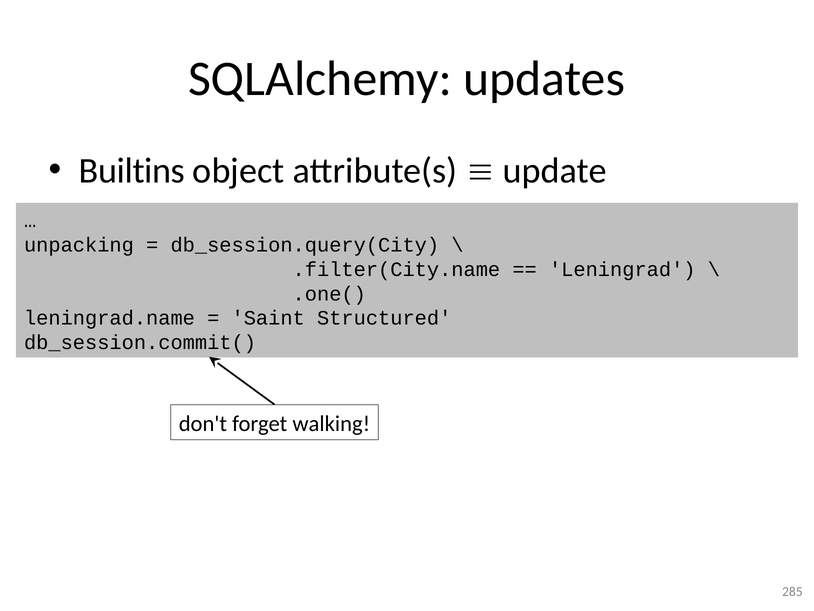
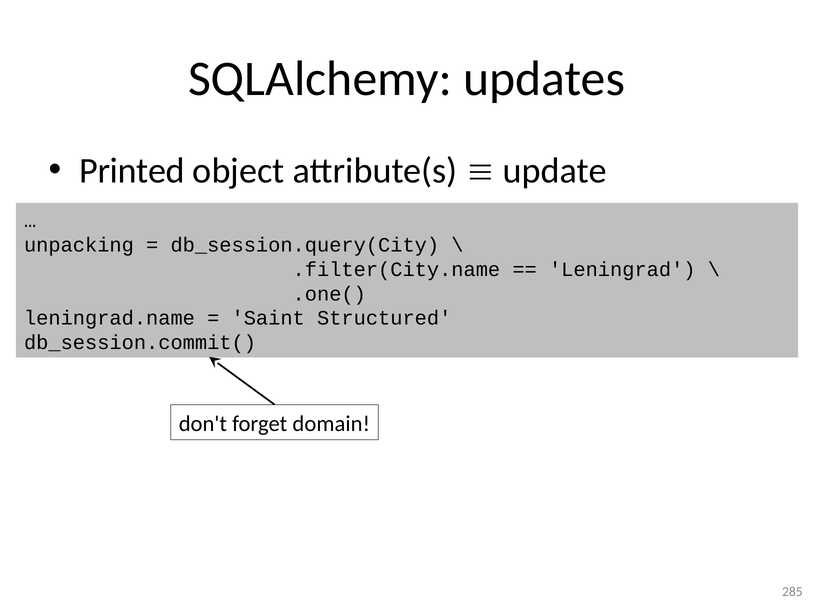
Builtins: Builtins -> Printed (132, 171)
walking: walking -> domain (331, 423)
